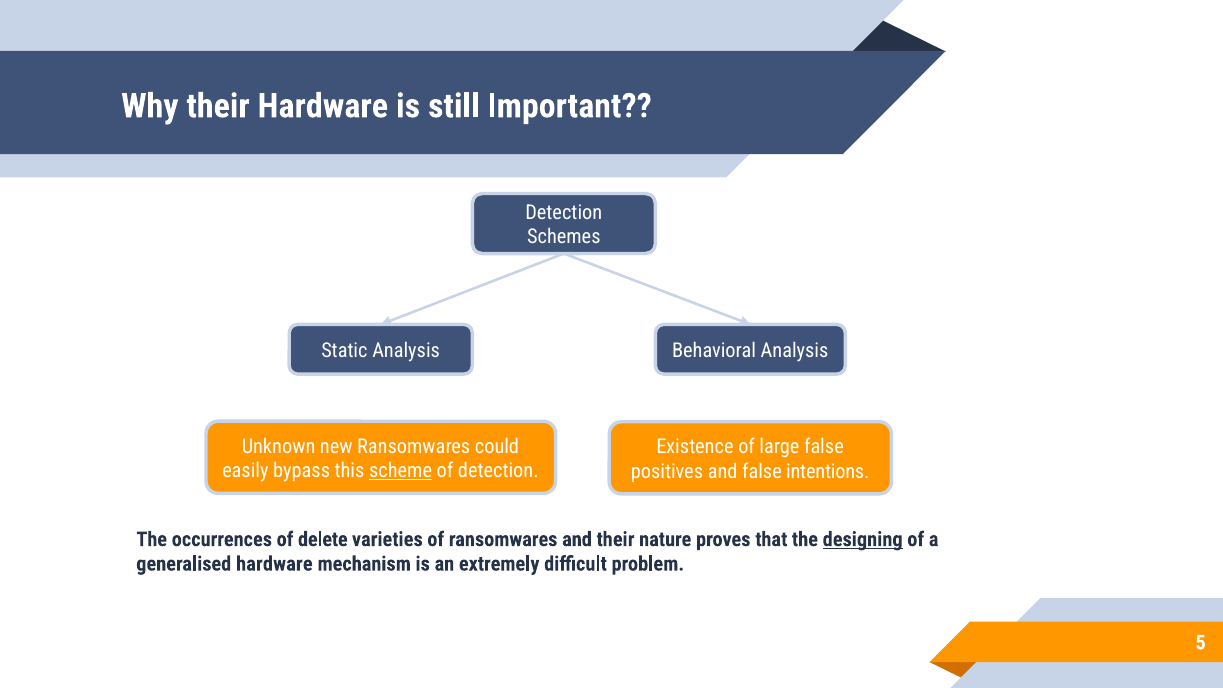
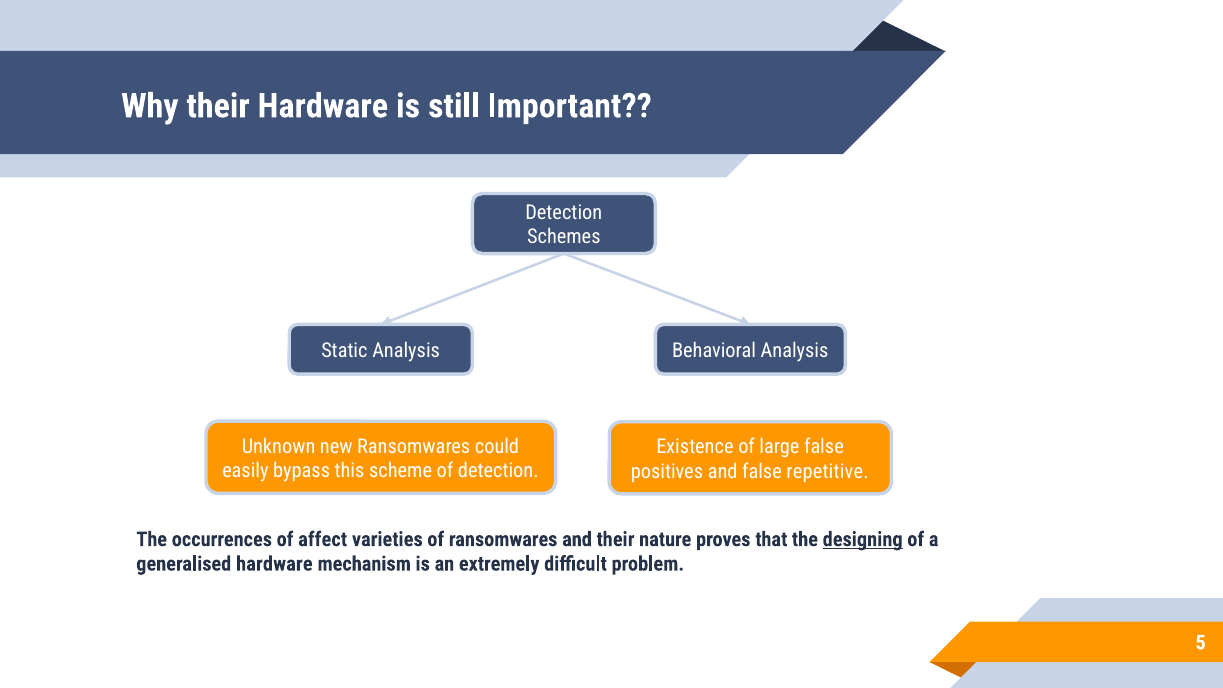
scheme underline: present -> none (401, 471)
intentions: intentions -> repetitive (828, 471)
delete: delete -> affect (323, 539)
